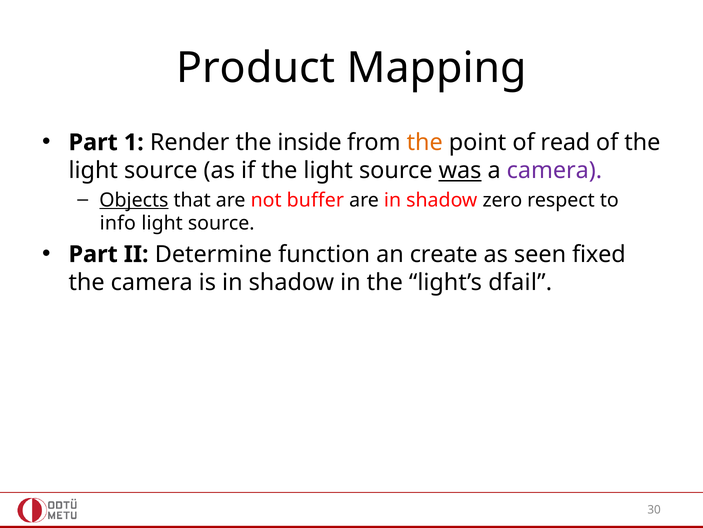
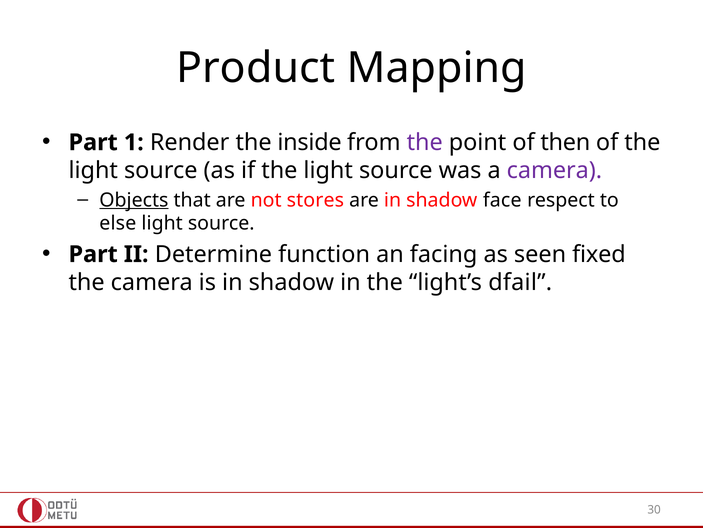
the colour: orange -> purple (425, 142)
read: read -> then (565, 142)
was underline: present -> none (460, 170)
buffer: buffer -> stores (315, 200)
zero: zero -> face (502, 200)
info: info -> else (118, 223)
create: create -> facing (444, 254)
